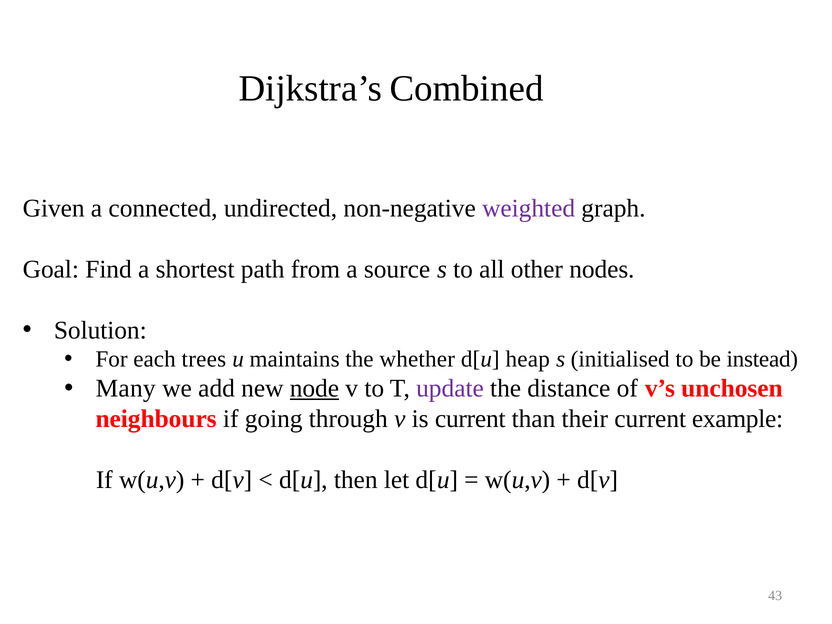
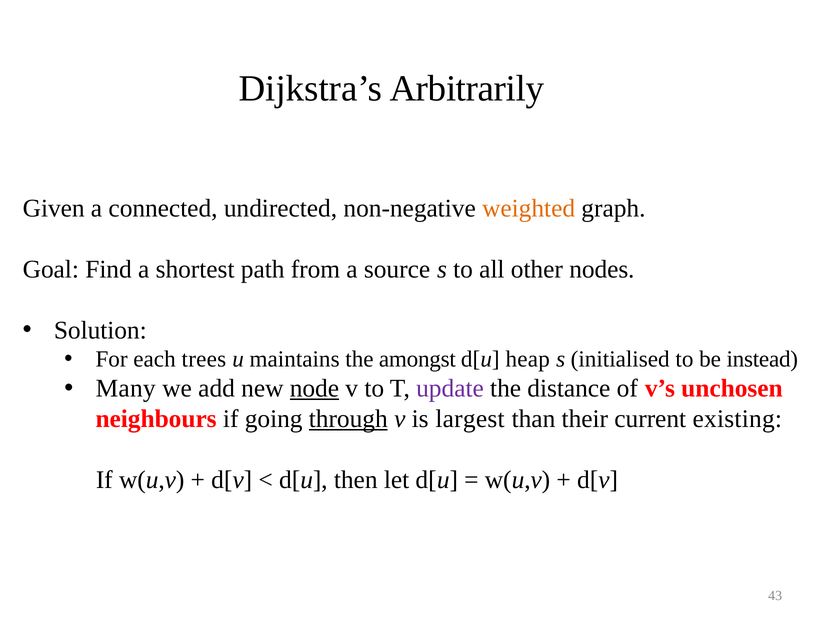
Combined: Combined -> Arbitrarily (467, 88)
weighted colour: purple -> orange (529, 208)
whether: whether -> amongst (417, 359)
through underline: none -> present (348, 419)
is current: current -> largest (470, 419)
example: example -> existing (737, 419)
